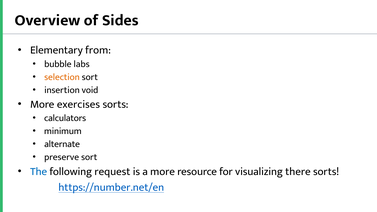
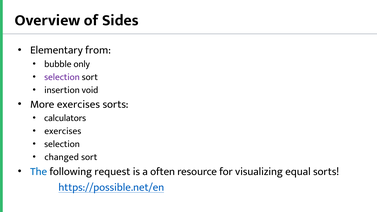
labs: labs -> only (82, 64)
selection colour: orange -> purple (62, 77)
minimum: minimum -> exercises (63, 131)
alternate: alternate -> selection (62, 144)
preserve: preserve -> changed (62, 157)
a more: more -> often (163, 171)
there: there -> equal (298, 171)
https://number.net/en: https://number.net/en -> https://possible.net/en (111, 187)
